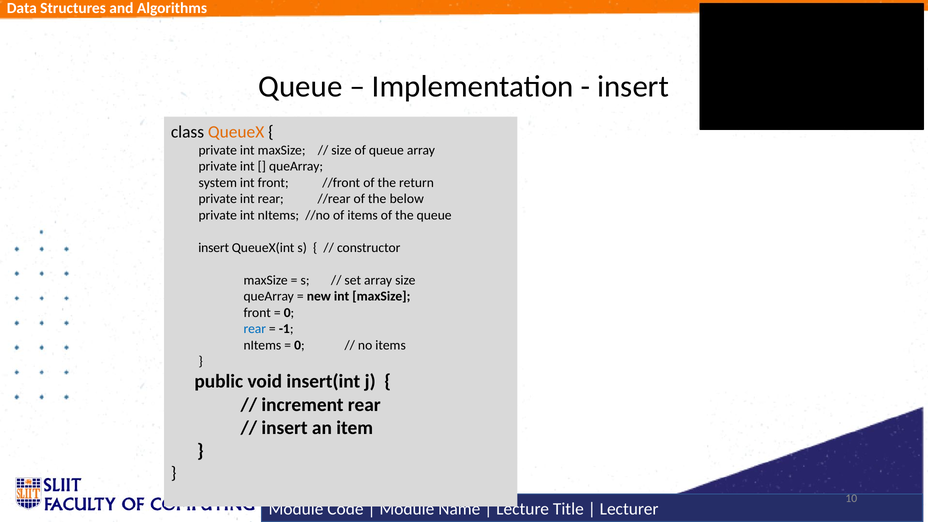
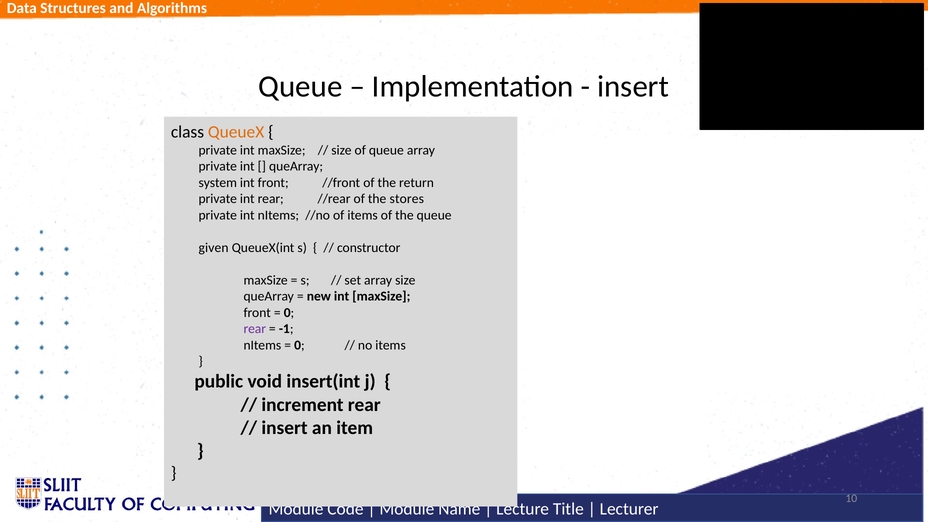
below: below -> stores (407, 199)
insert: insert -> given (214, 248)
rear colour: blue -> purple (255, 329)
